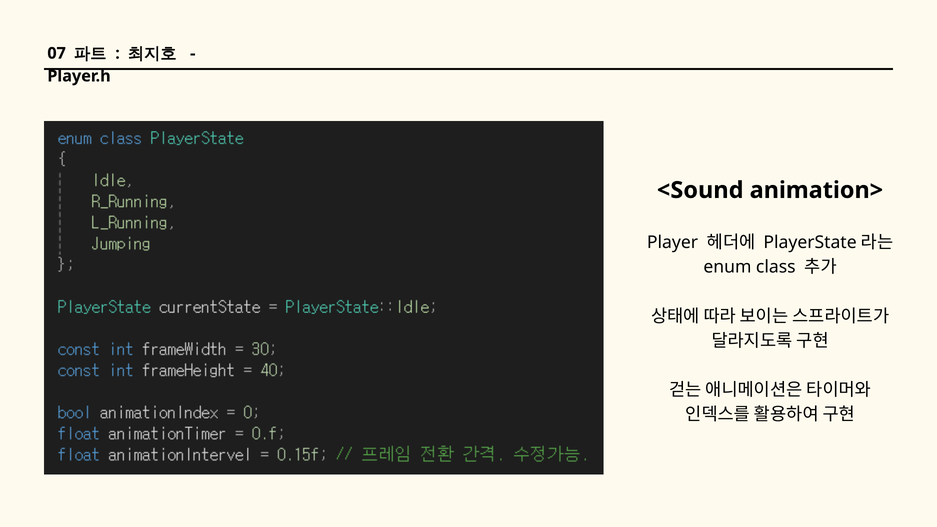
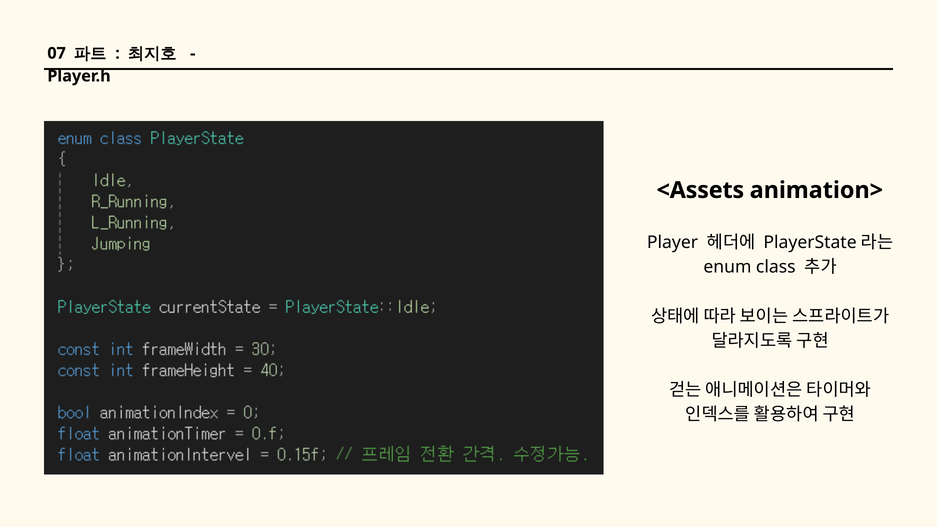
<Sound: <Sound -> <Assets (700, 190)
